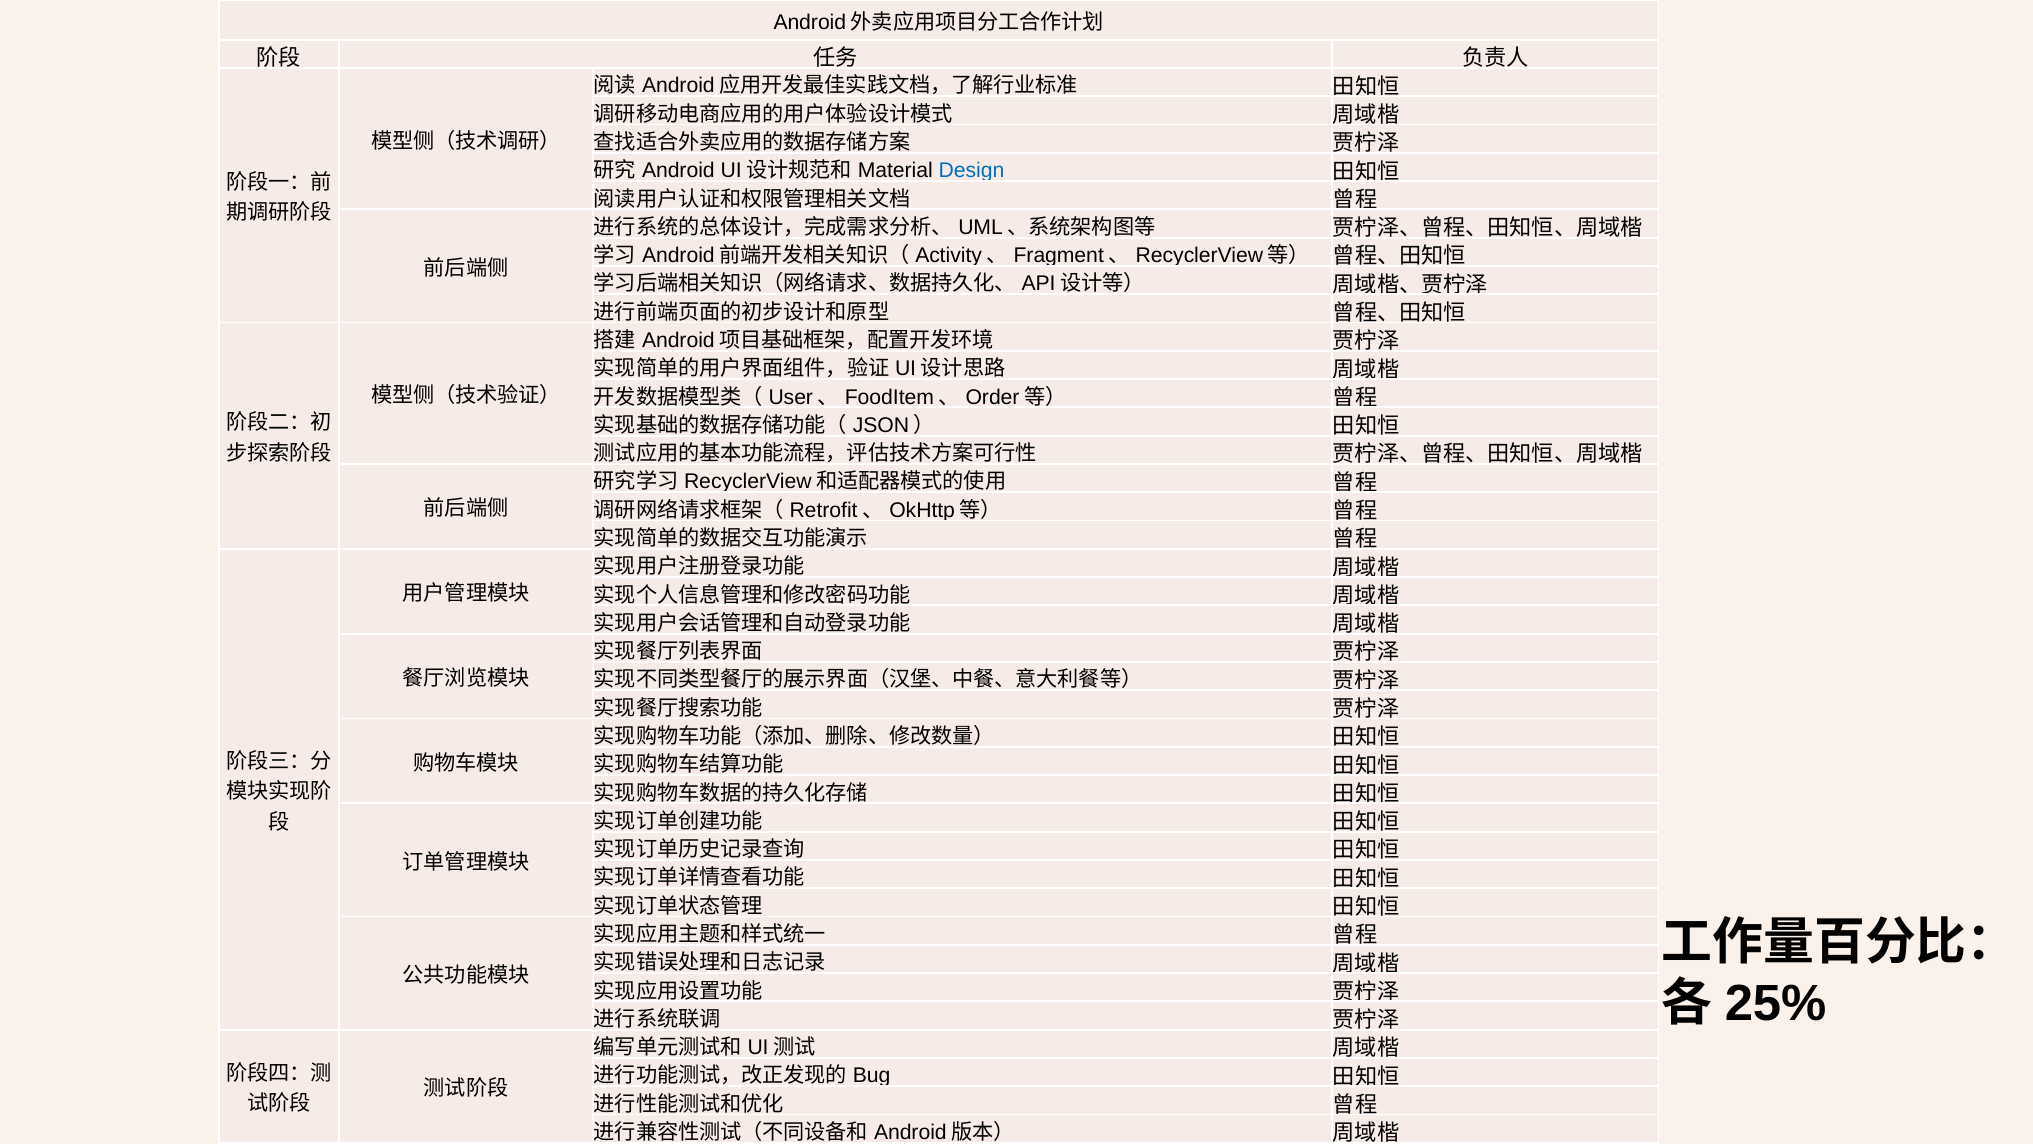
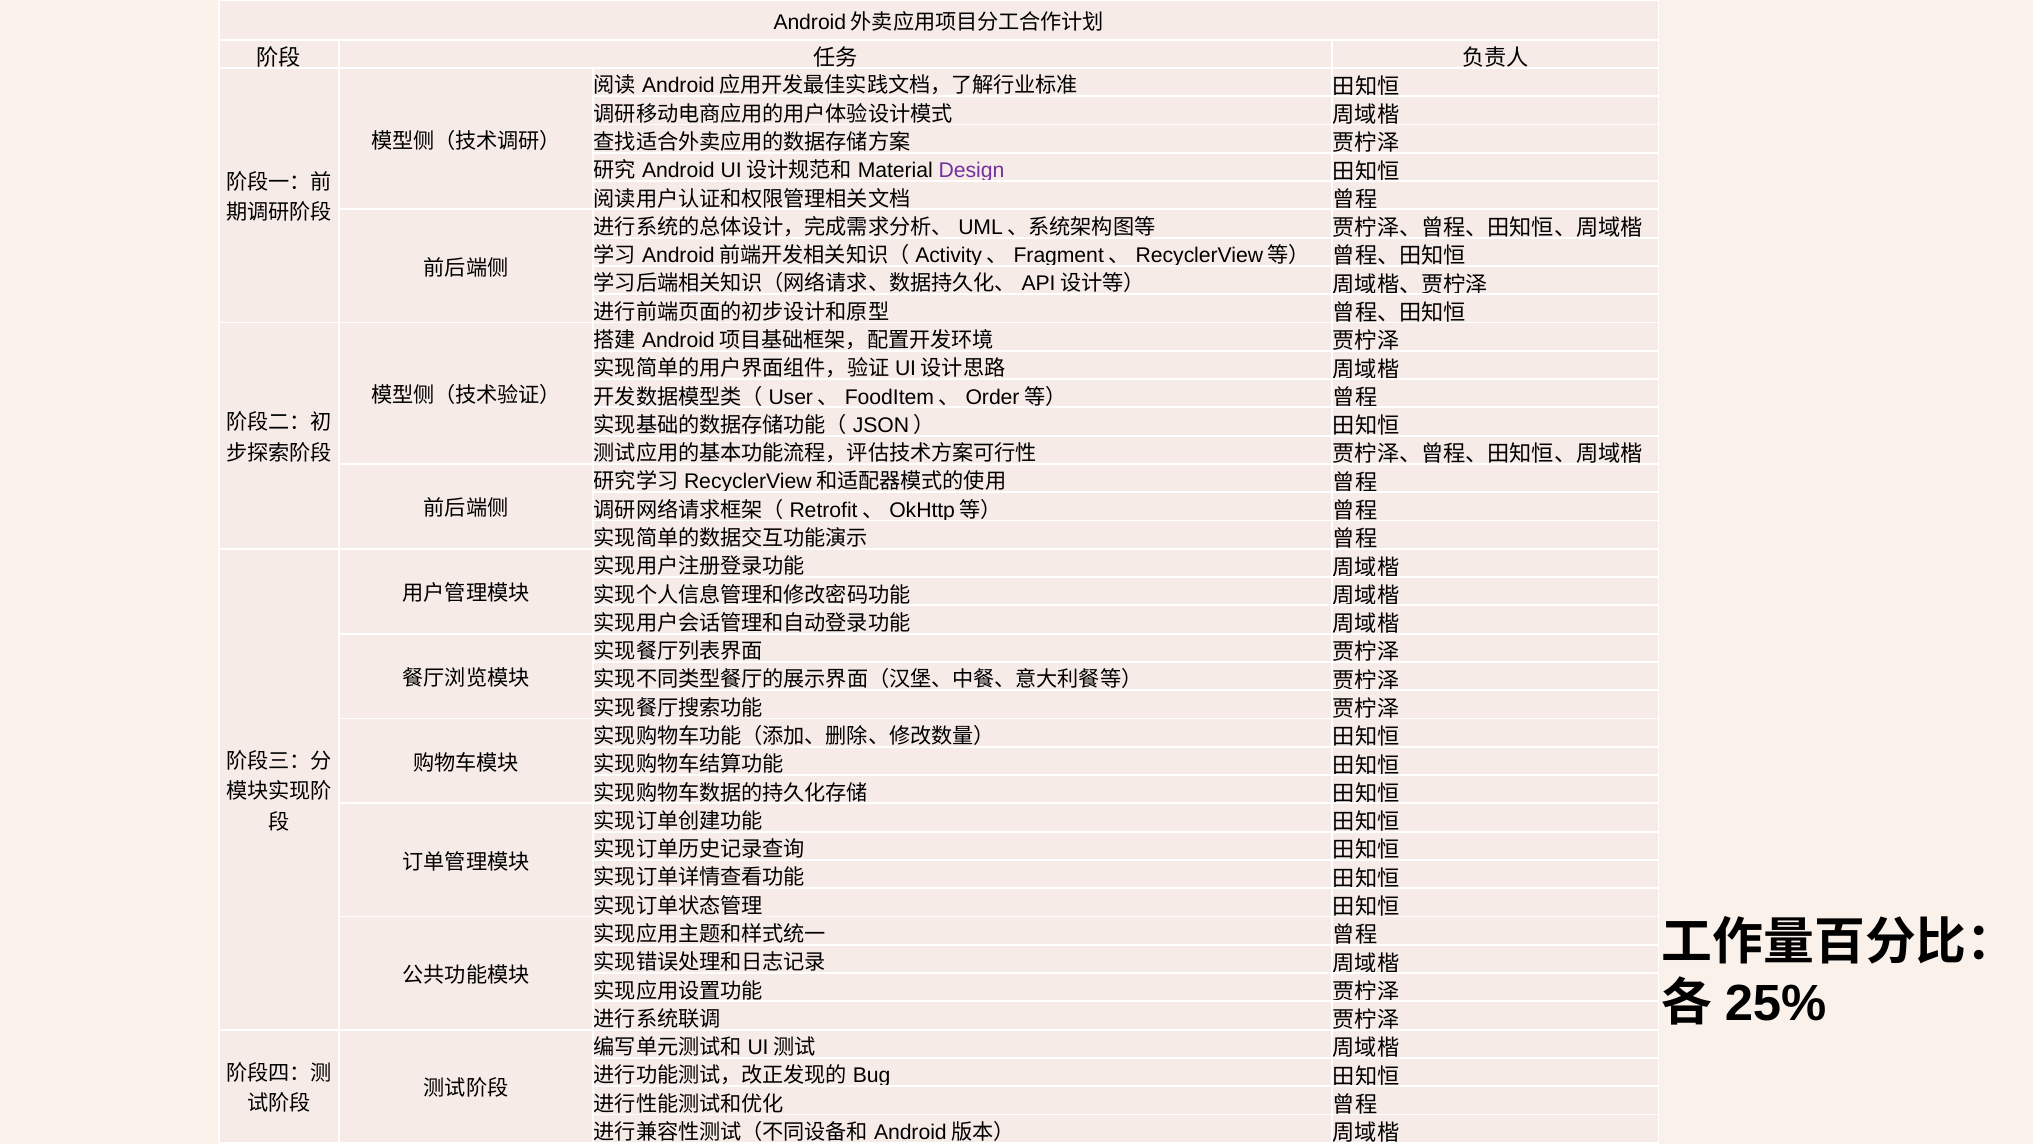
Design colour: blue -> purple (972, 171)
